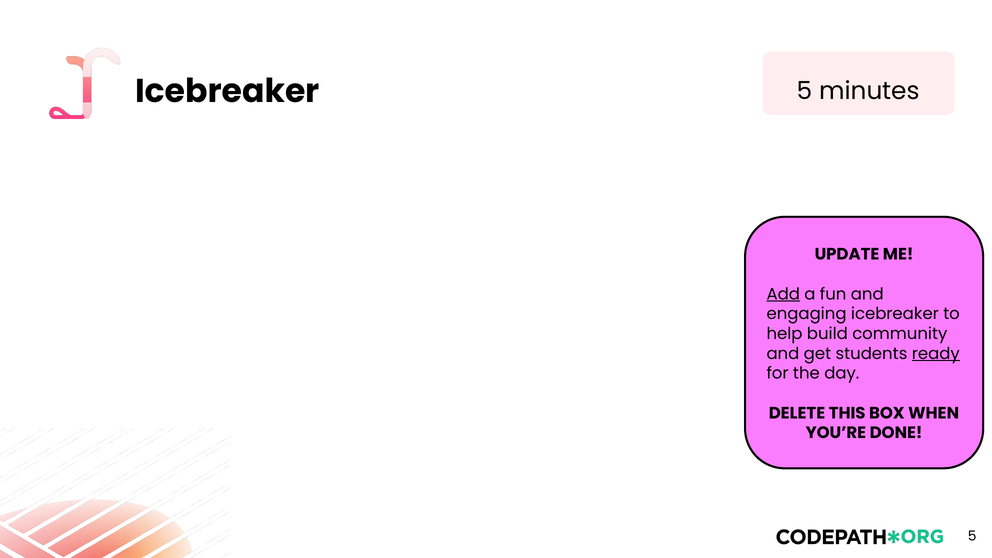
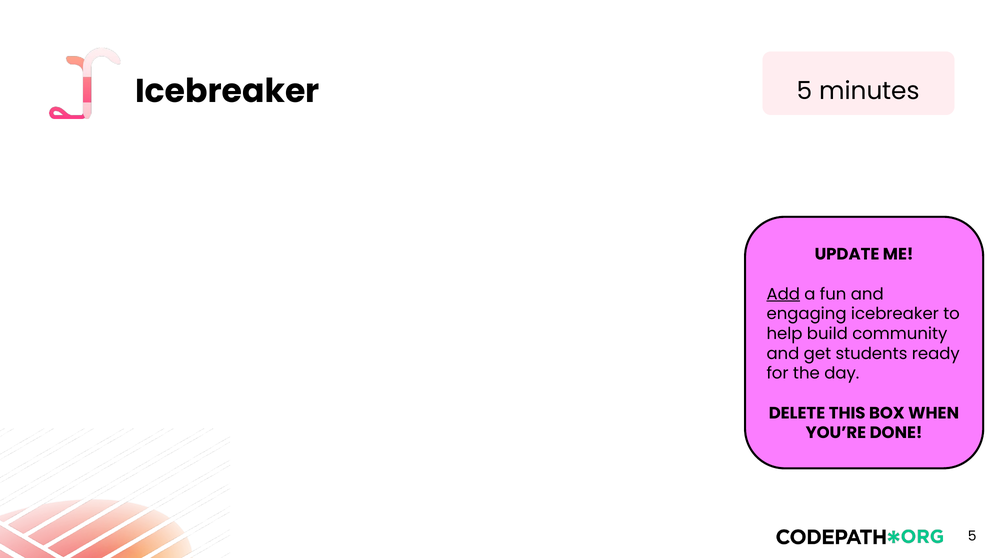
ready underline: present -> none (936, 354)
